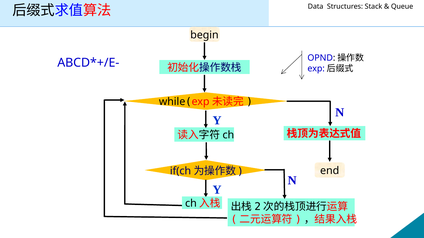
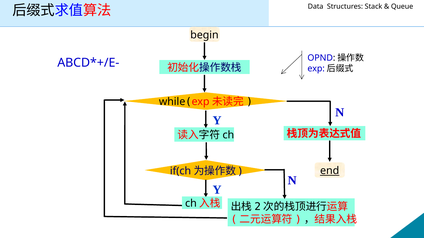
end underline: none -> present (330, 171)
